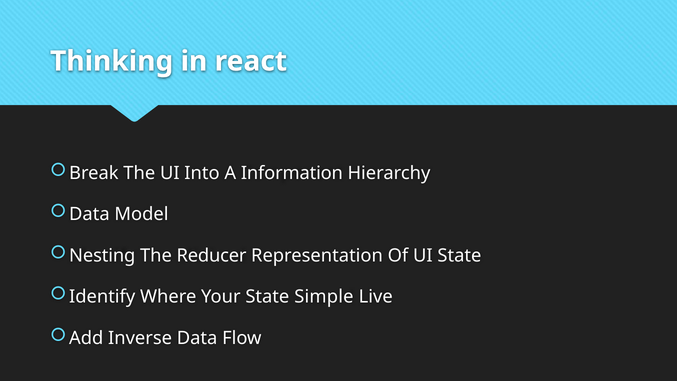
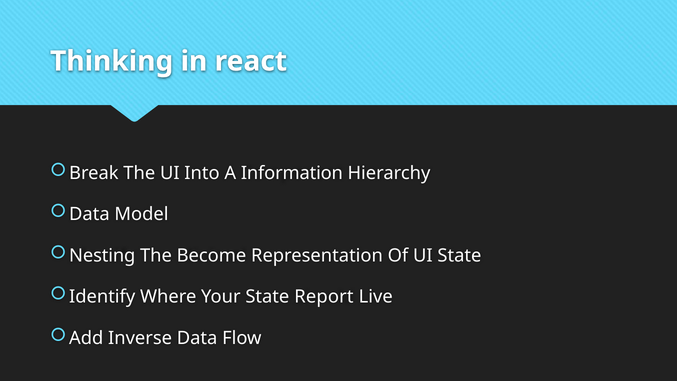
Reducer: Reducer -> Become (212, 255)
Simple: Simple -> Report (324, 297)
